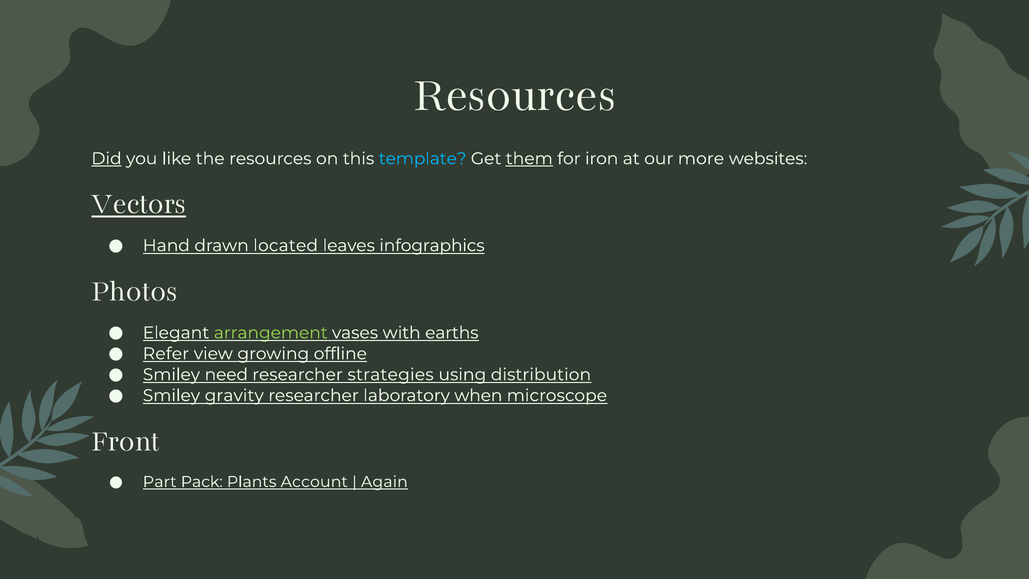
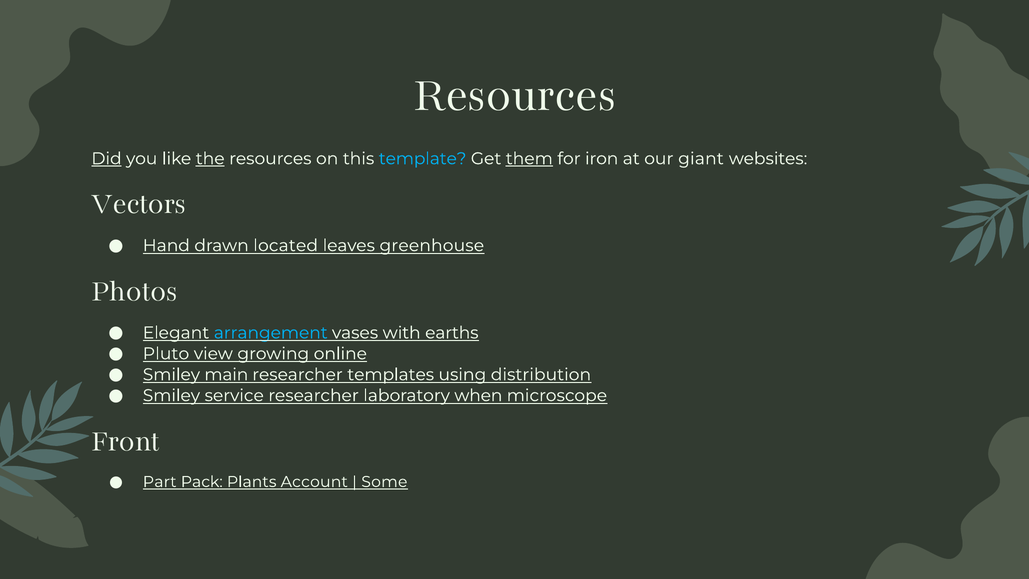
the underline: none -> present (210, 159)
more: more -> giant (701, 159)
Vectors underline: present -> none (139, 203)
infographics: infographics -> greenhouse (432, 245)
arrangement colour: light green -> light blue (271, 333)
Refer: Refer -> Pluto (166, 354)
offline: offline -> online (340, 354)
need: need -> main (226, 375)
strategies: strategies -> templates (391, 375)
gravity: gravity -> service (234, 395)
Again: Again -> Some (384, 482)
